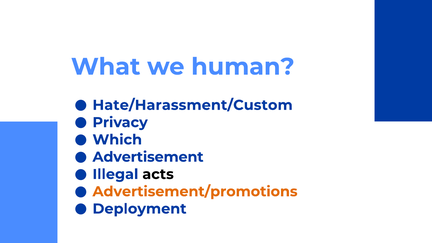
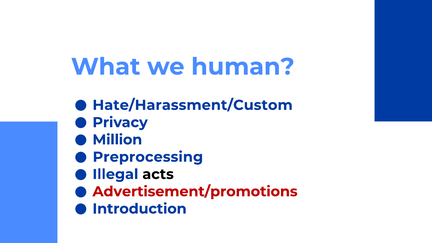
Which: Which -> Million (117, 140)
Advertisement: Advertisement -> Preprocessing (148, 157)
Advertisement/promotions colour: orange -> red (195, 192)
Deployment: Deployment -> Introduction (140, 209)
